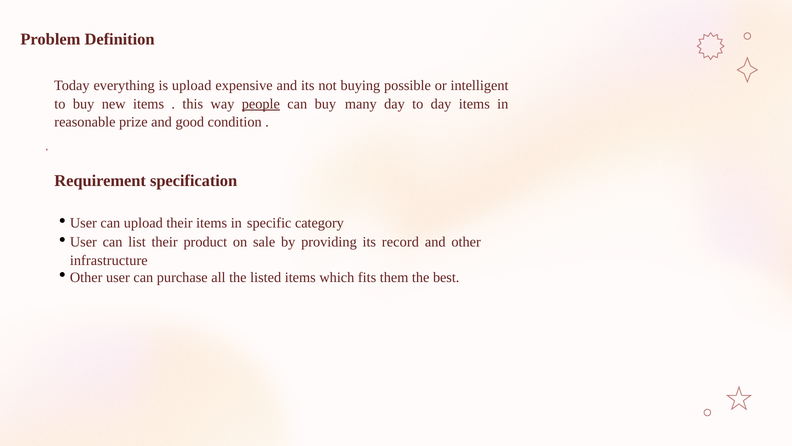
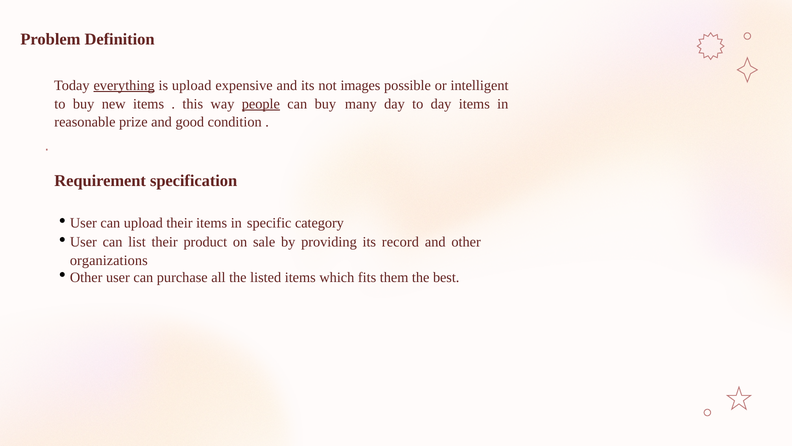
everything underline: none -> present (124, 85)
buying: buying -> images (360, 85)
infrastructure: infrastructure -> organizations (109, 260)
